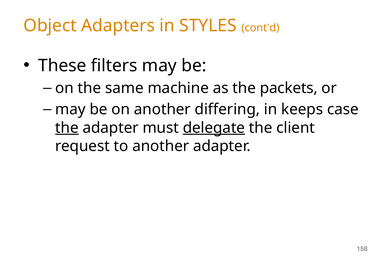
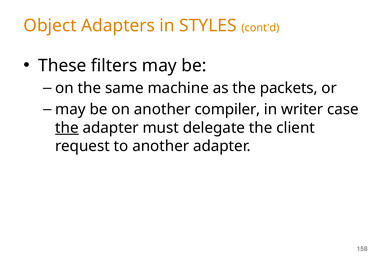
differing: differing -> compiler (227, 109)
keeps: keeps -> writer (302, 109)
delegate underline: present -> none (214, 128)
